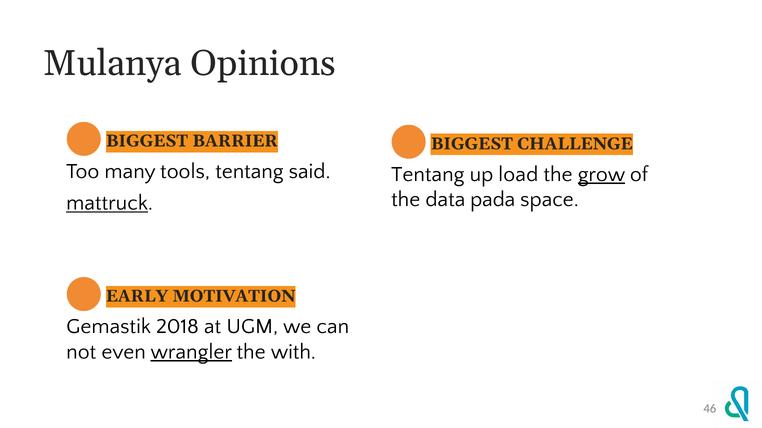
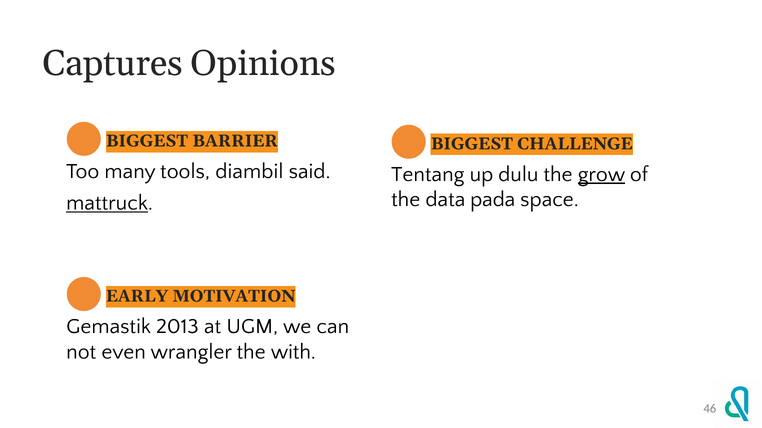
Mulanya: Mulanya -> Captures (113, 63)
tools tentang: tentang -> diambil (249, 171)
load: load -> dulu (518, 174)
2018: 2018 -> 2013 (177, 327)
wrangler underline: present -> none (191, 352)
